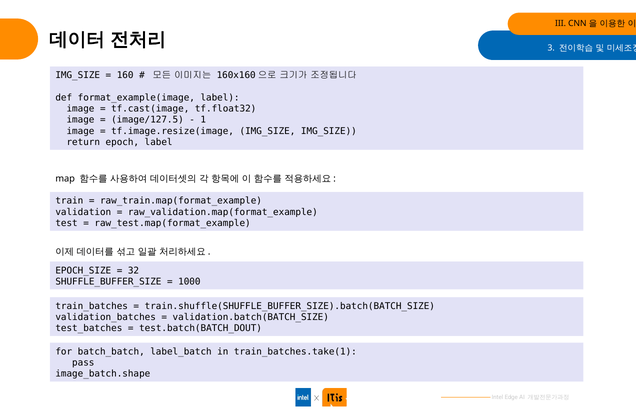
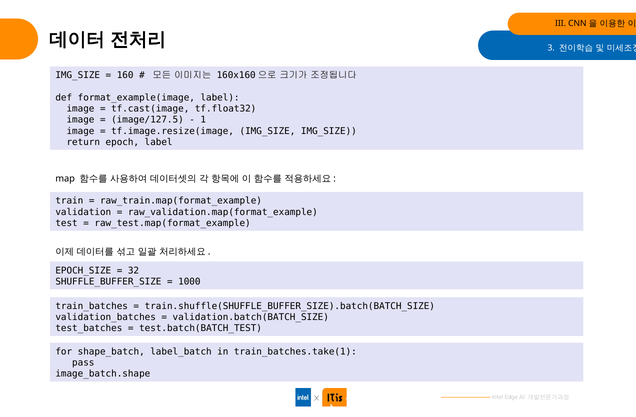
test.batch(BATCH_DOUT: test.batch(BATCH_DOUT -> test.batch(BATCH_TEST (201, 329)
batch_batch: batch_batch -> shape_batch (111, 352)
